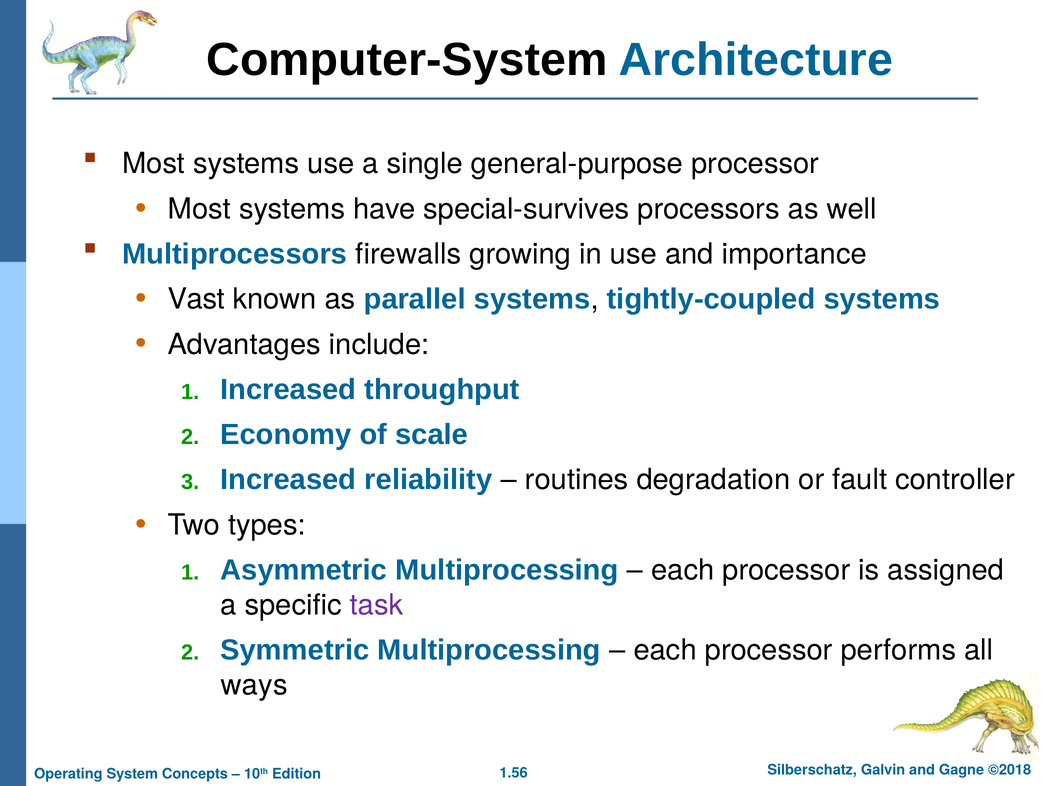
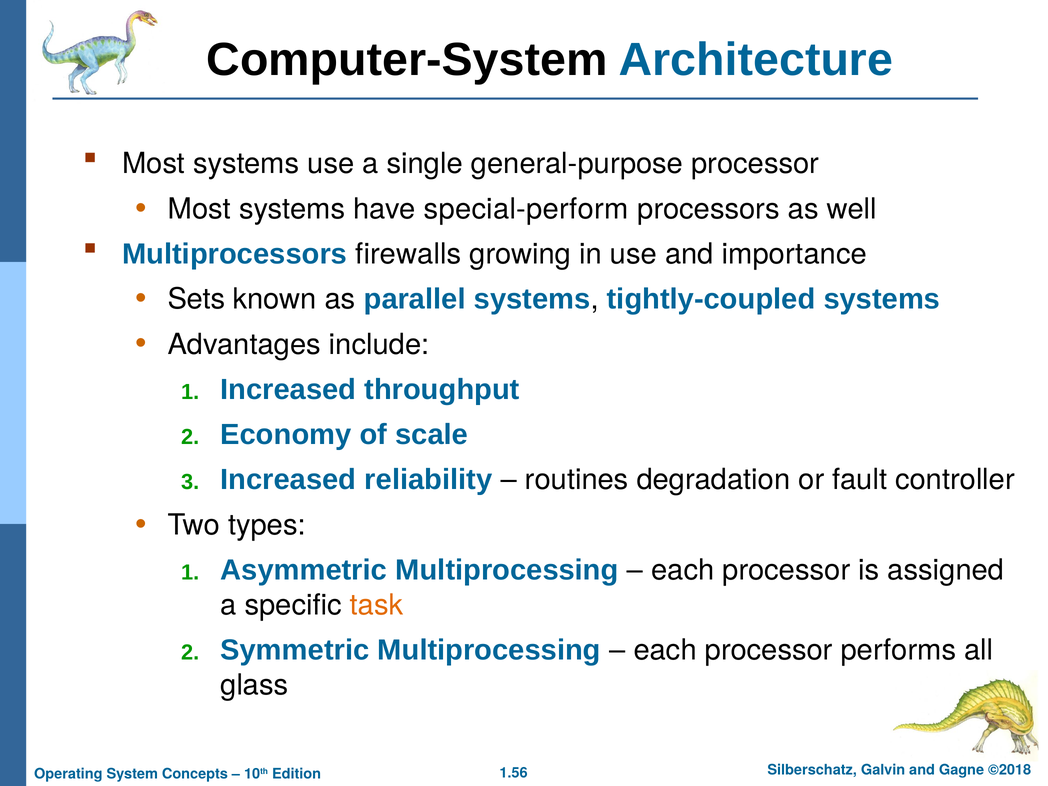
special-survives: special-survives -> special-perform (526, 209)
Vast: Vast -> Sets (196, 299)
task colour: purple -> orange (377, 605)
ways: ways -> glass (254, 685)
